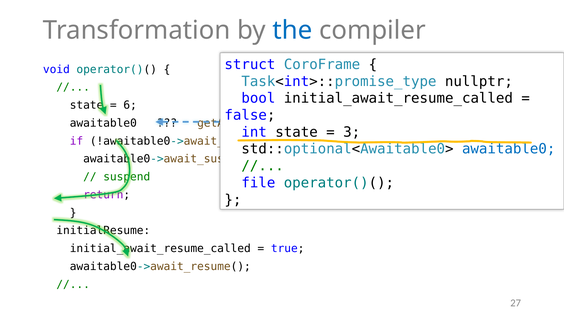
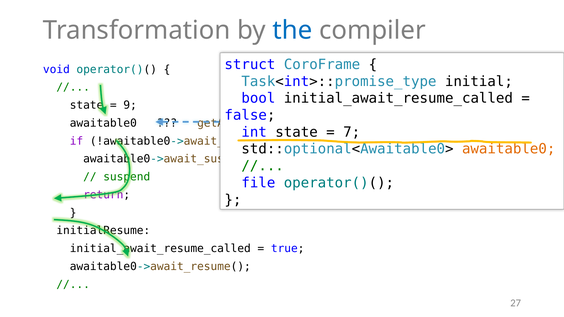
nullptr: nullptr -> initial (479, 81)
6: 6 -> 9 (130, 105)
3: 3 -> 7 (352, 132)
awaitable0 colour: blue -> orange (509, 149)
